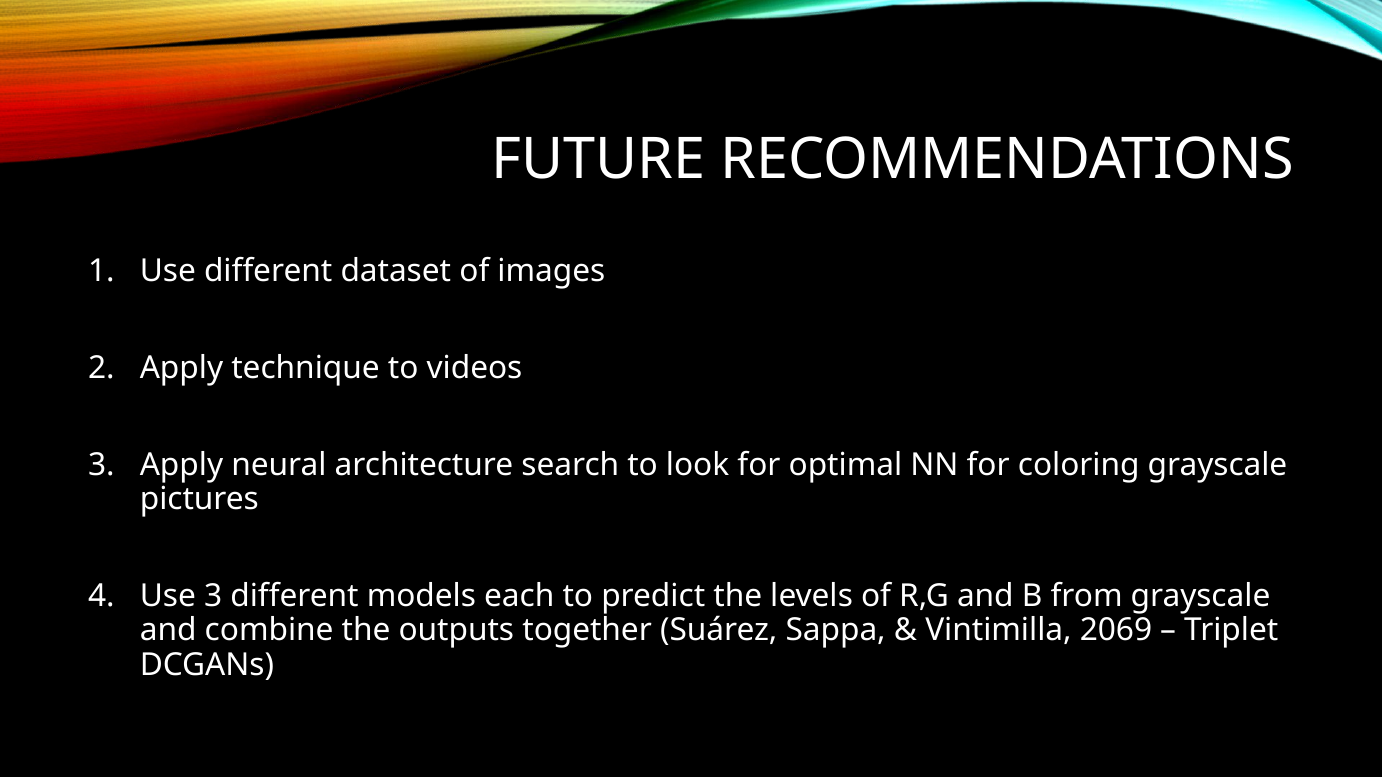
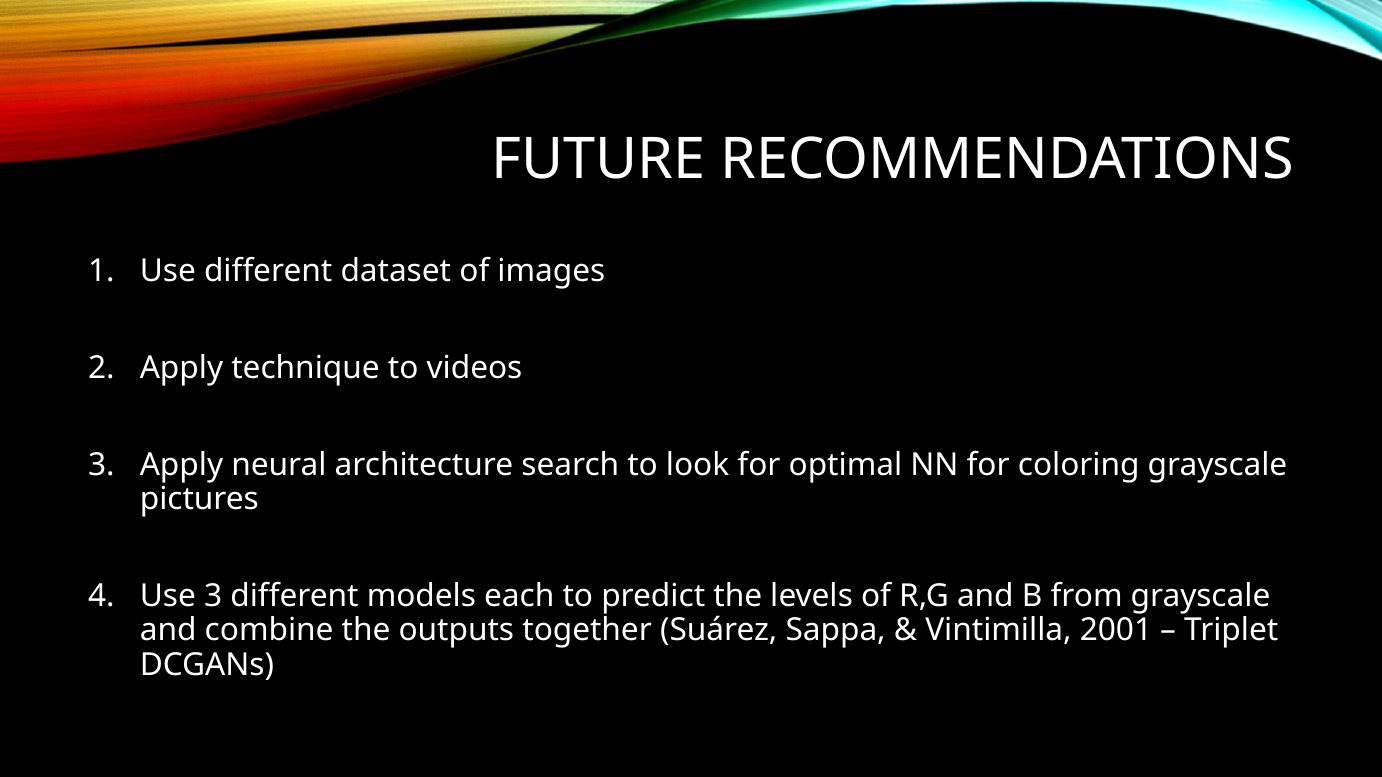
2069: 2069 -> 2001 (1116, 631)
